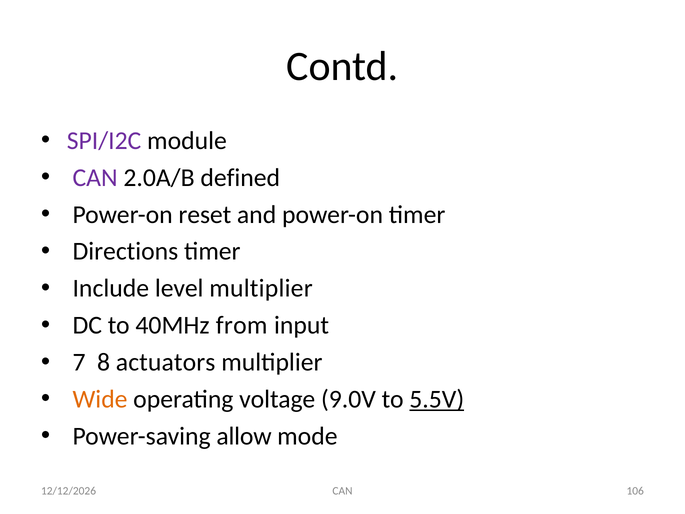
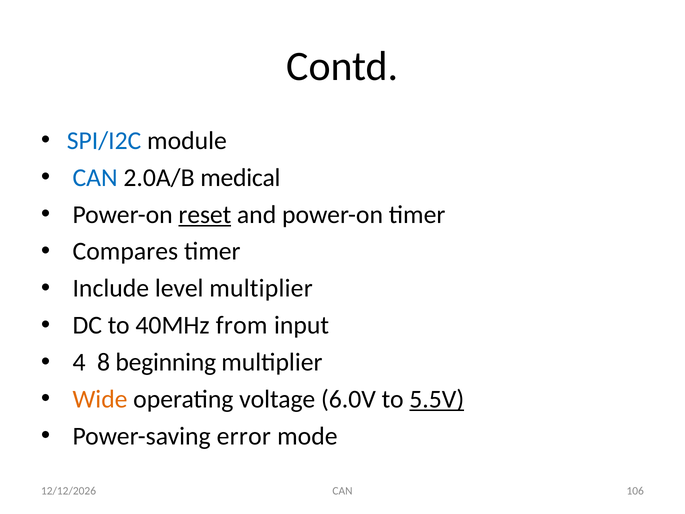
SPI/I2C colour: purple -> blue (104, 141)
CAN colour: purple -> blue (95, 177)
defined: defined -> medical (240, 177)
reset underline: none -> present (205, 214)
Directions: Directions -> Compares (125, 251)
7: 7 -> 4 (79, 362)
actuators: actuators -> beginning (166, 362)
9.0V: 9.0V -> 6.0V (348, 399)
allow: allow -> error (244, 436)
